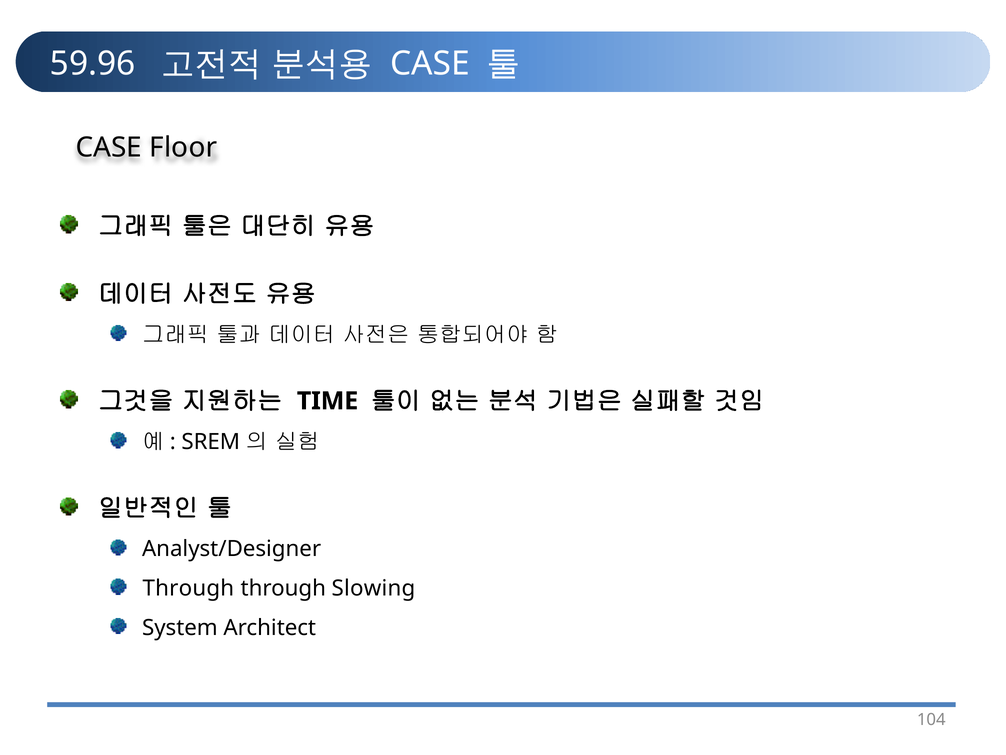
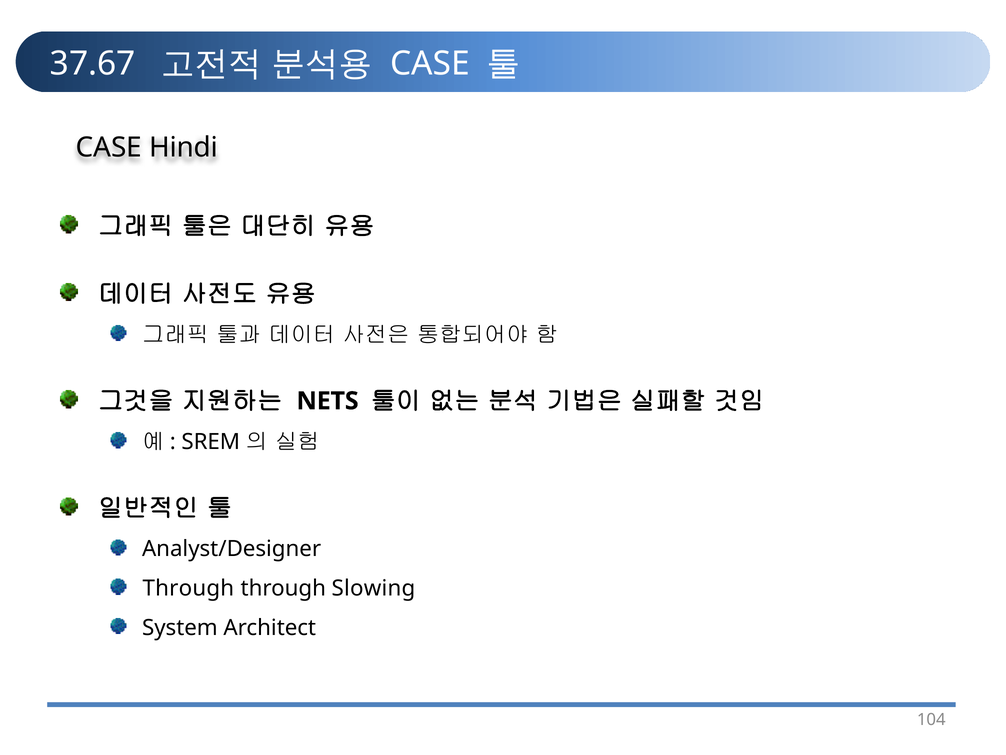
59.96: 59.96 -> 37.67 (93, 63)
Floor: Floor -> Hindi (184, 147)
TIME: TIME -> NETS (328, 401)
